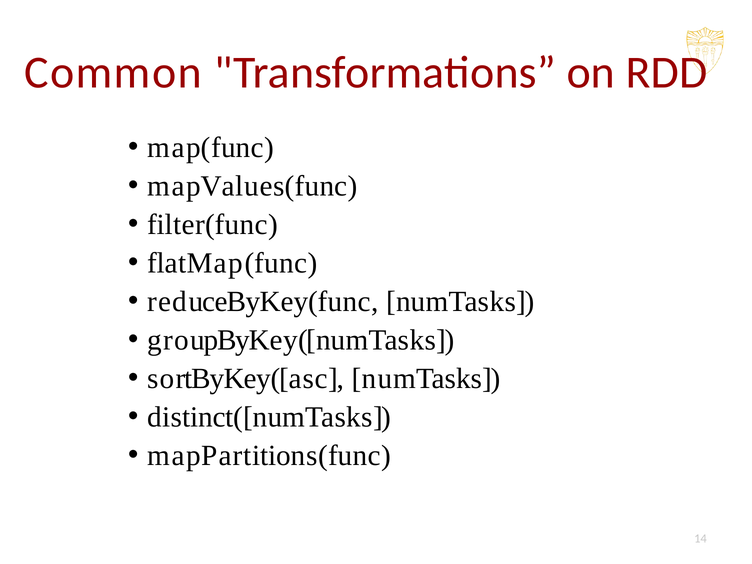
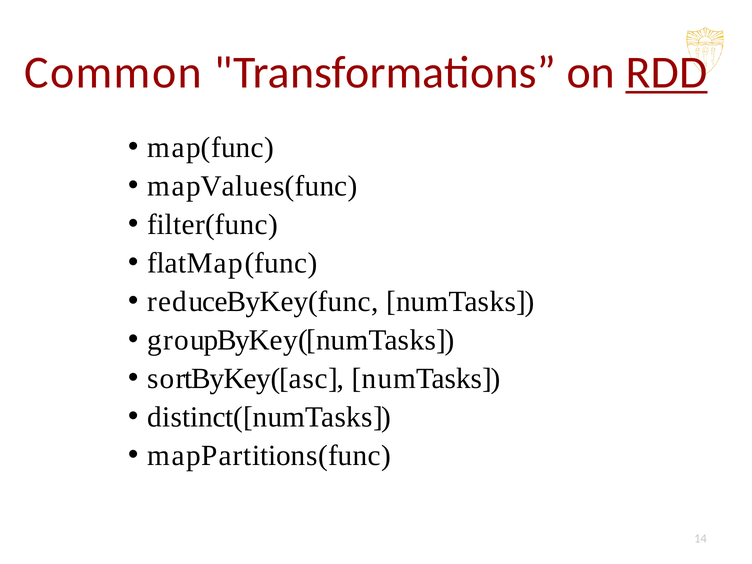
RDD underline: none -> present (667, 73)
